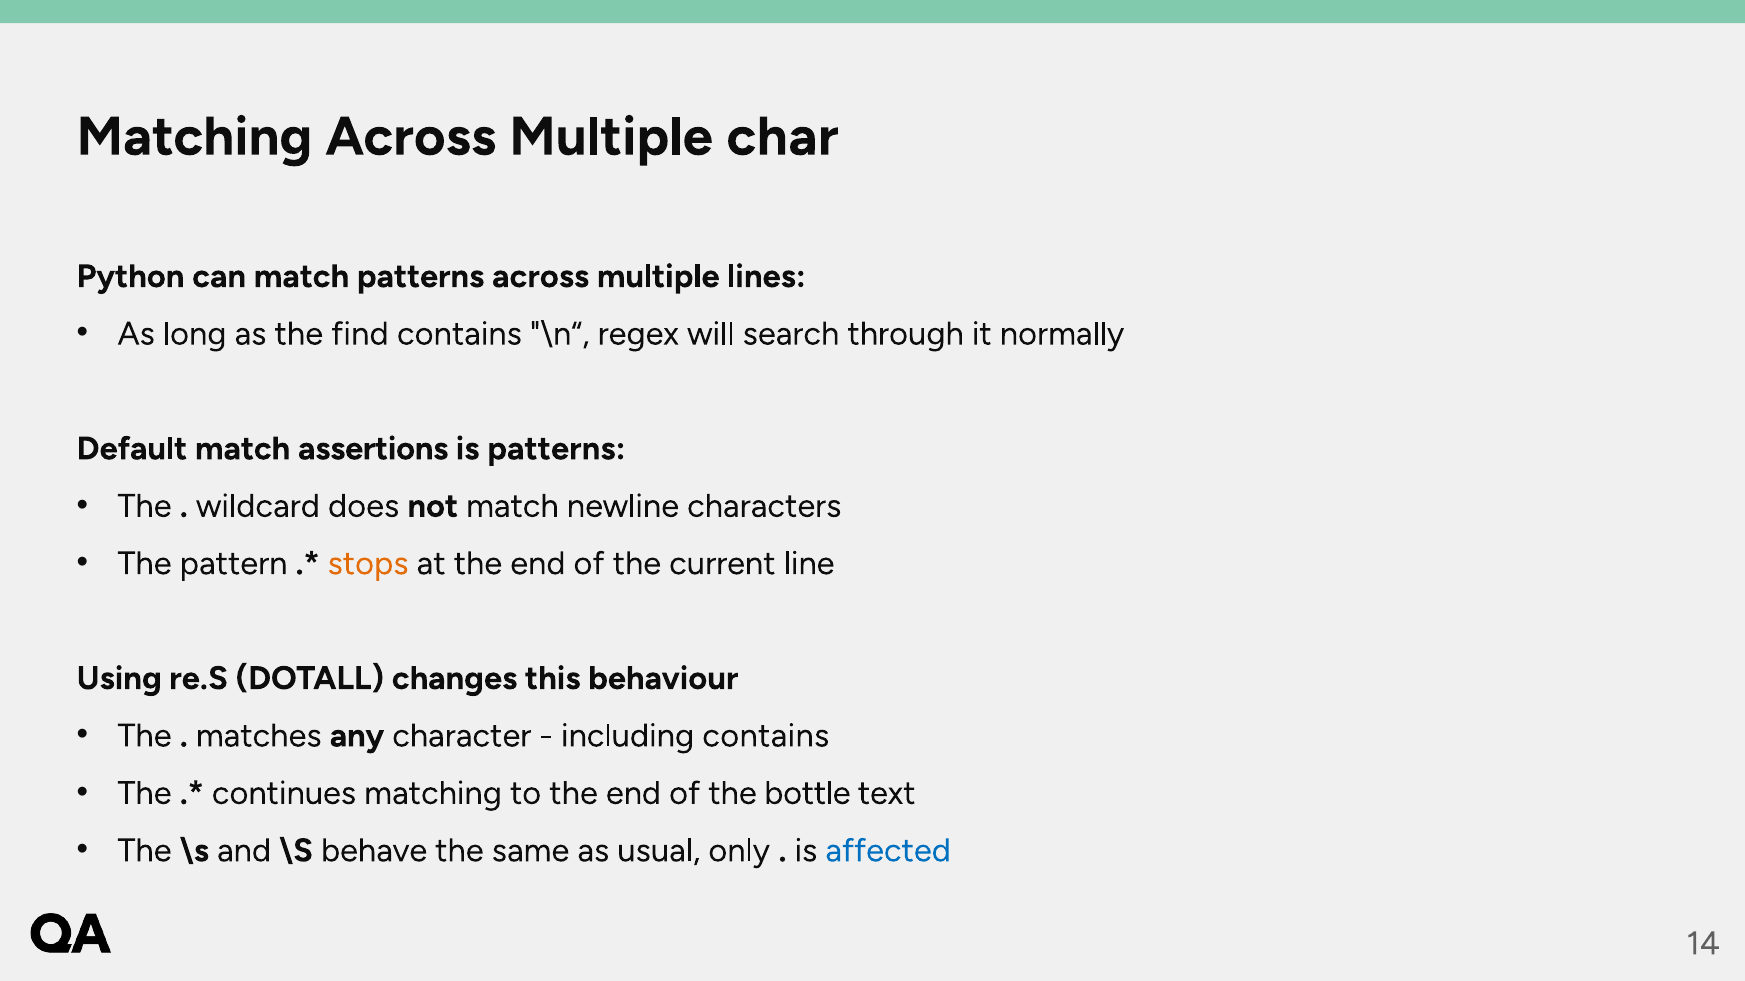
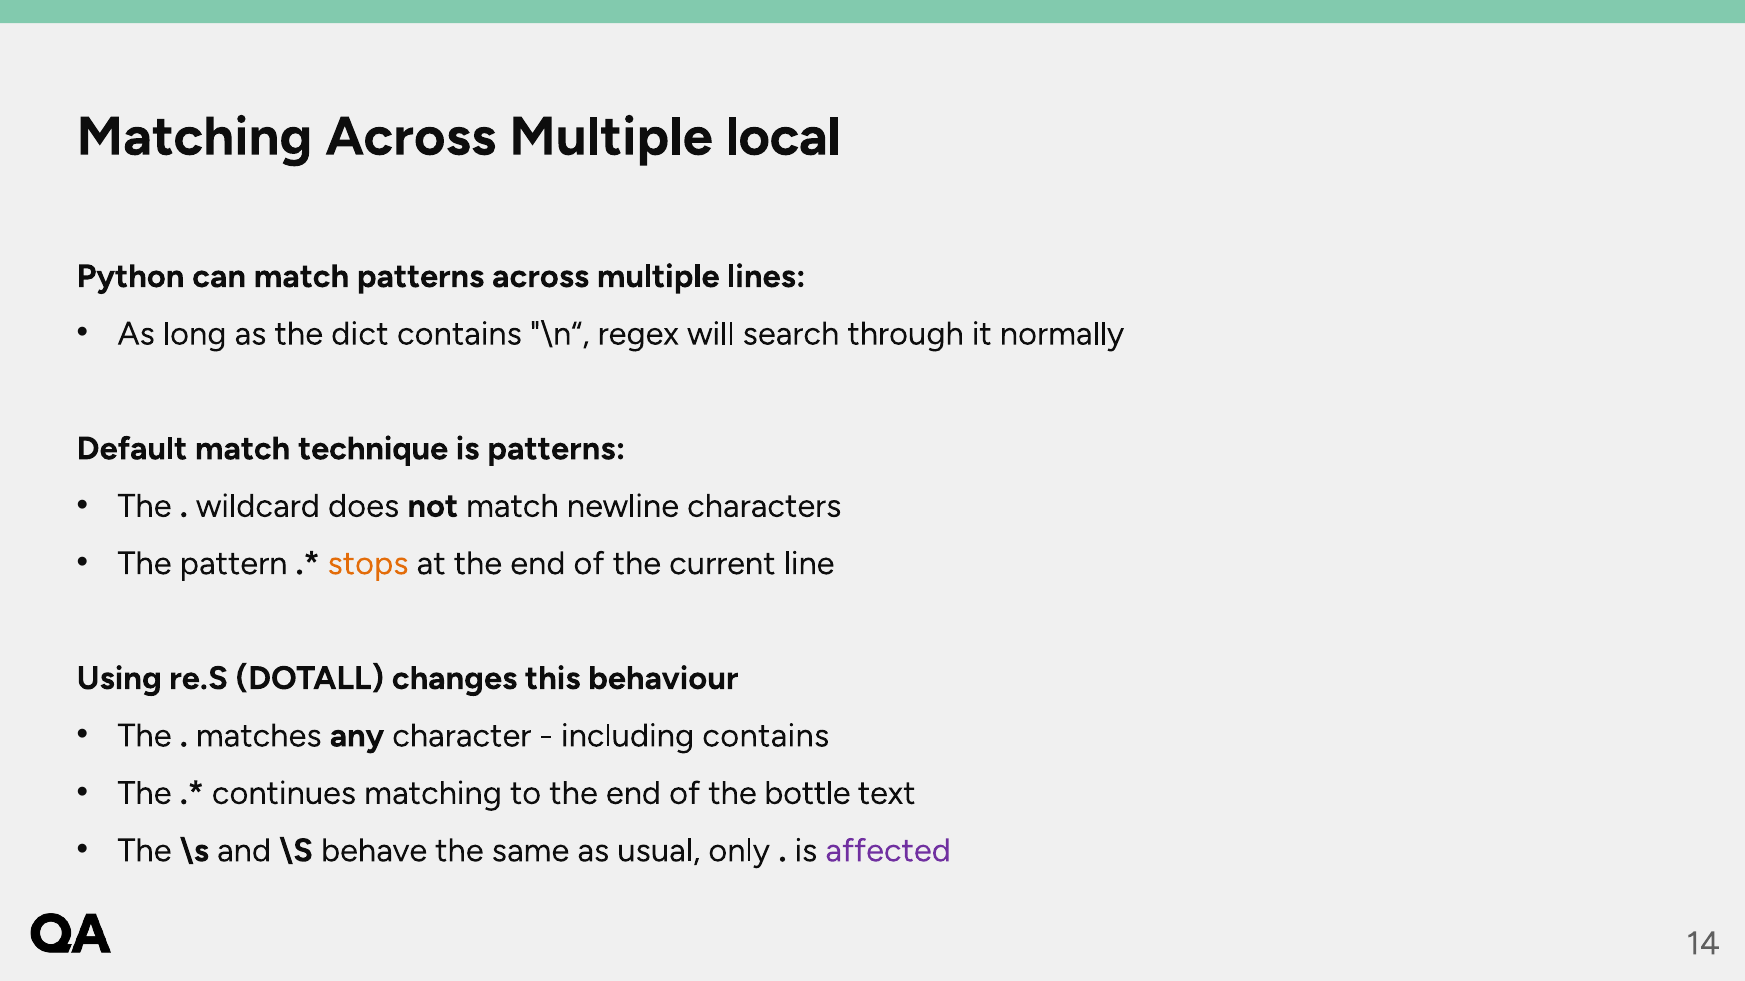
char: char -> local (783, 137)
find: find -> dict (360, 334)
assertions: assertions -> technique (373, 449)
affected colour: blue -> purple (888, 851)
